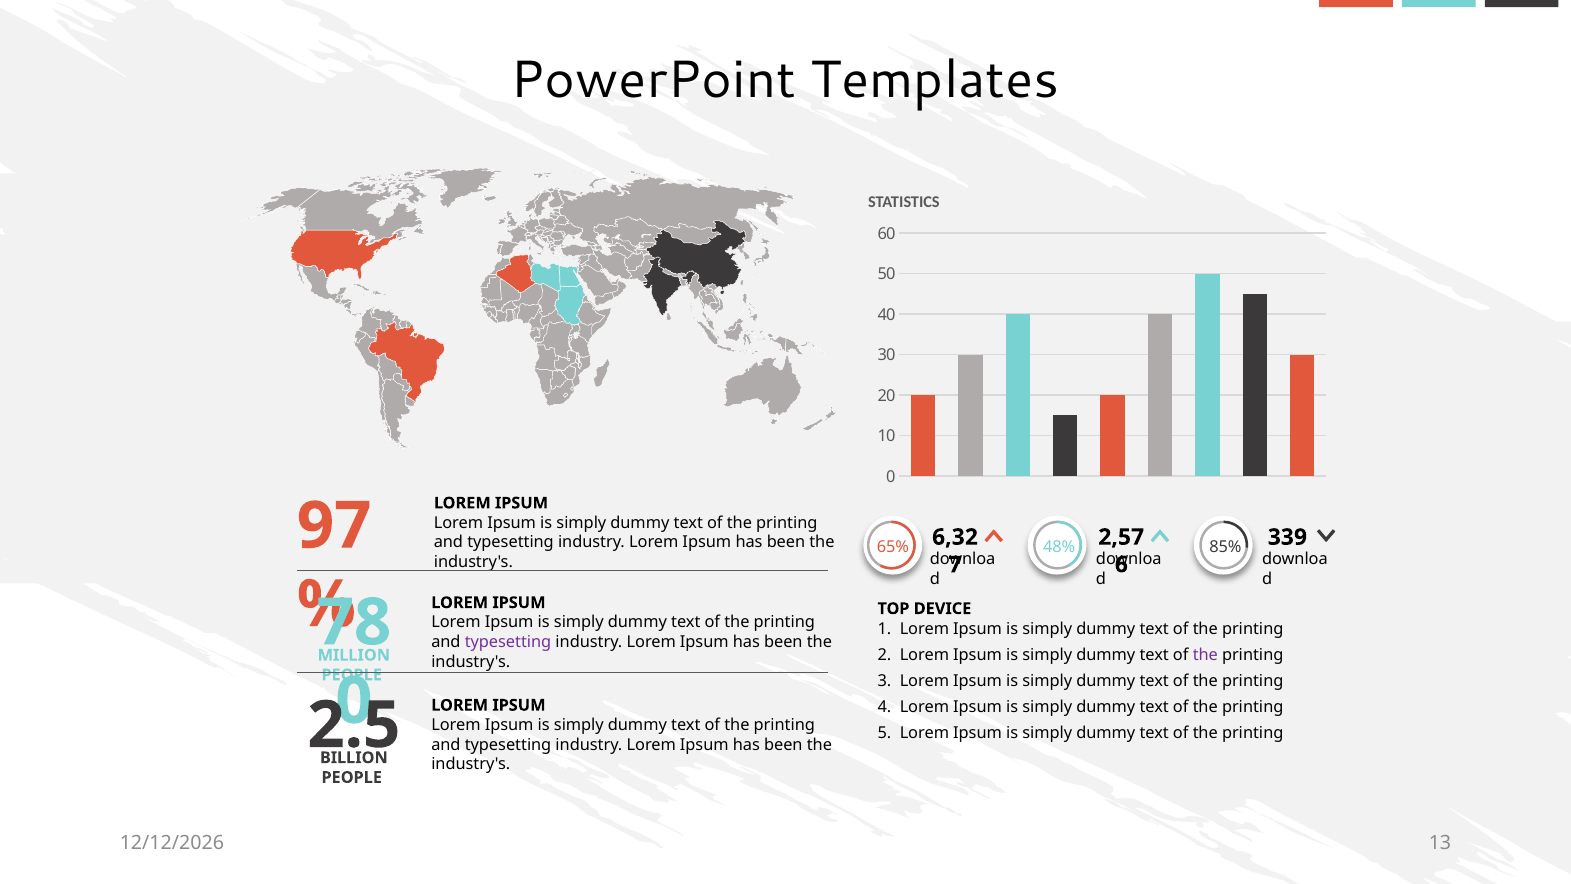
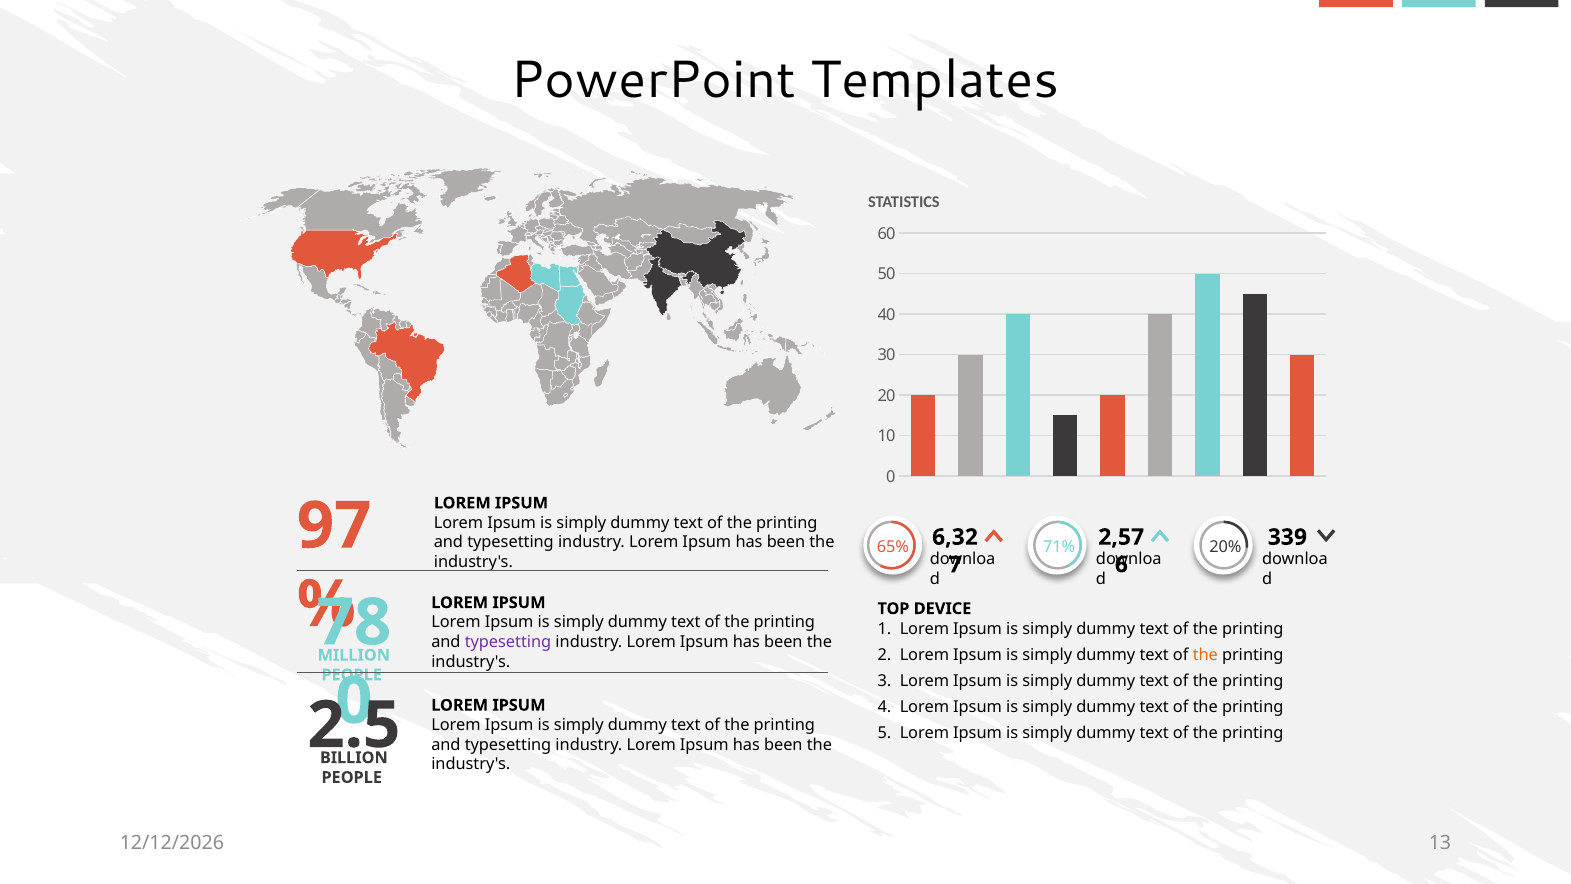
48%: 48% -> 71% (1059, 547)
85%: 85% -> 20% (1225, 547)
the colour: purple -> orange (1205, 655)
